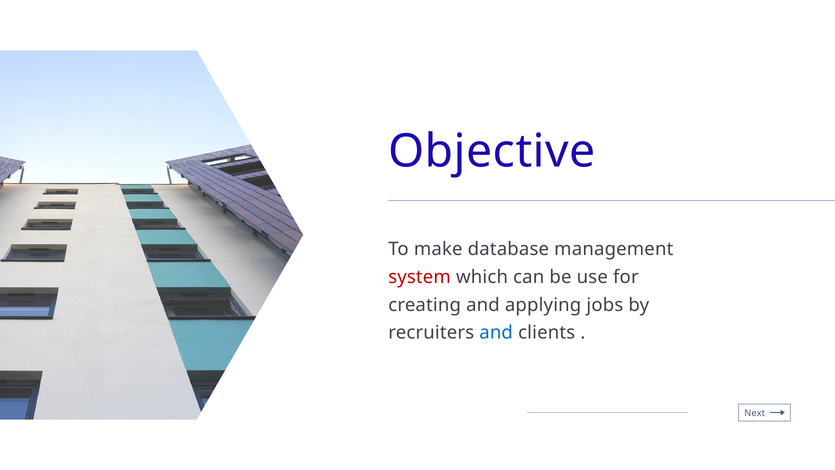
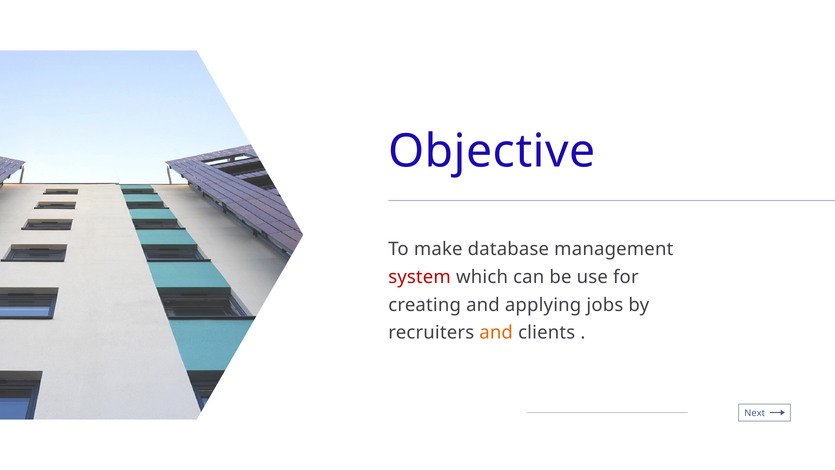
and colour: blue -> orange (496, 333)
